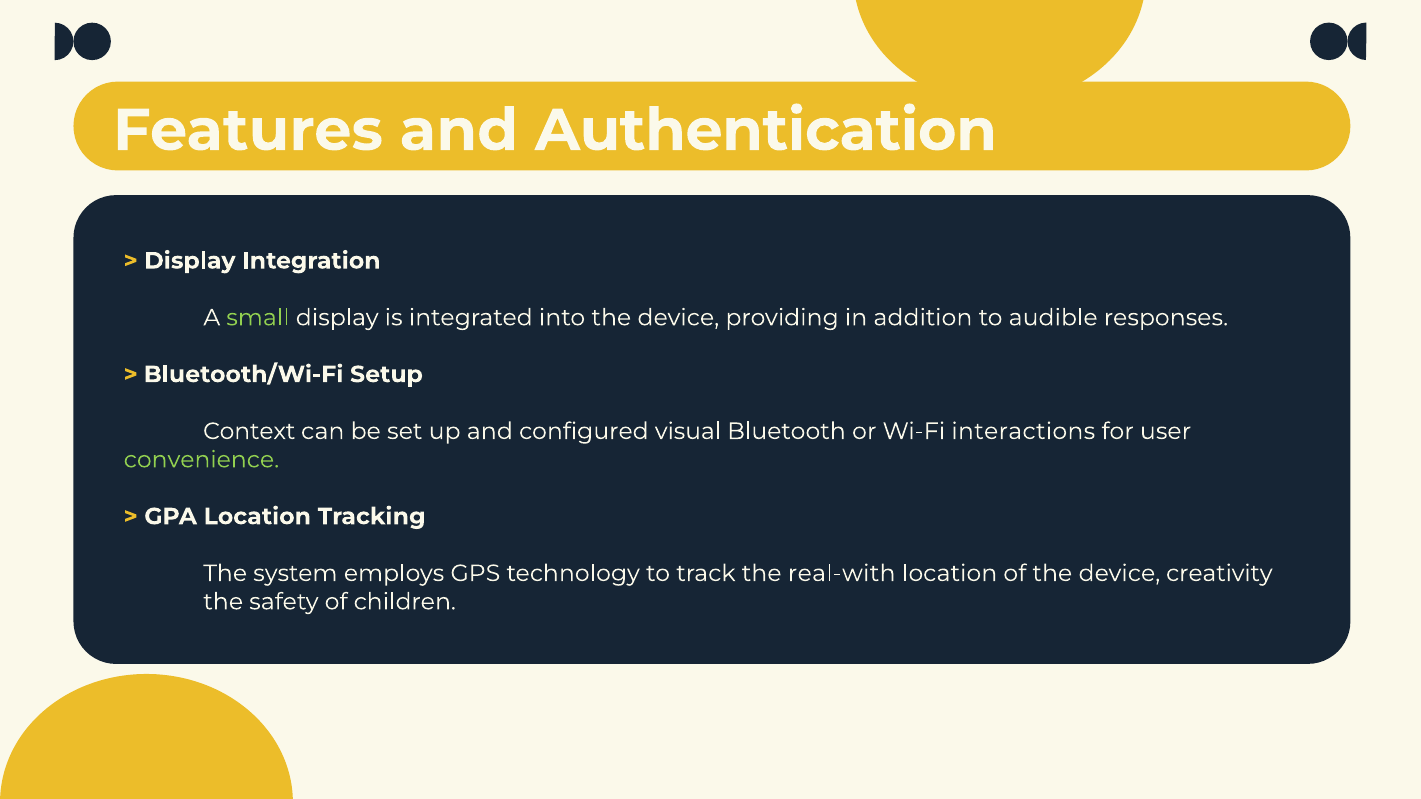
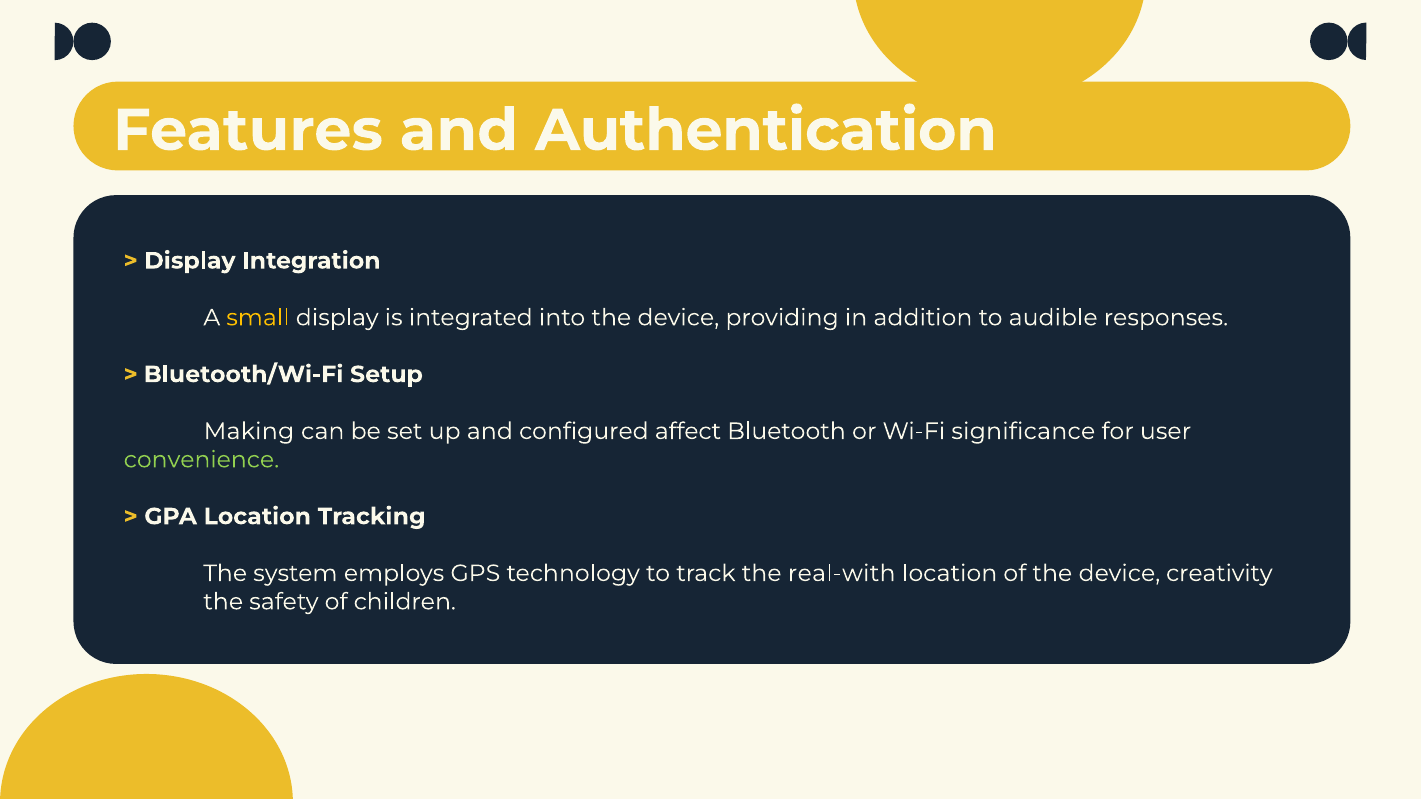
small colour: light green -> yellow (258, 318)
Context: Context -> Making (249, 431)
visual: visual -> affect (688, 431)
interactions: interactions -> significance (1023, 431)
